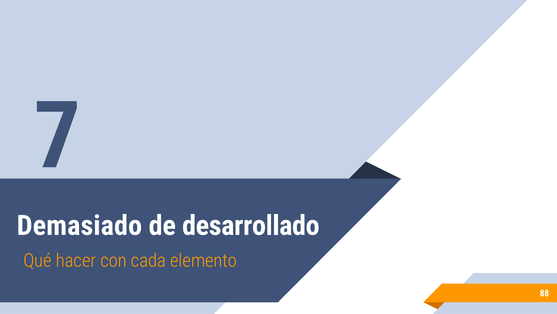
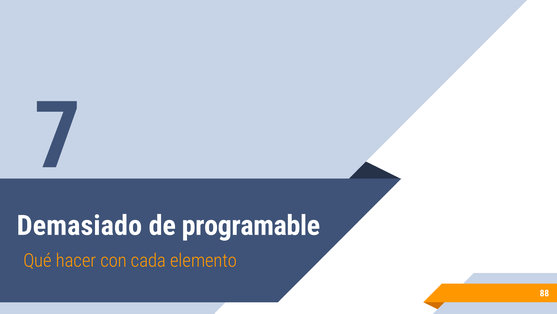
desarrollado: desarrollado -> programable (251, 225)
